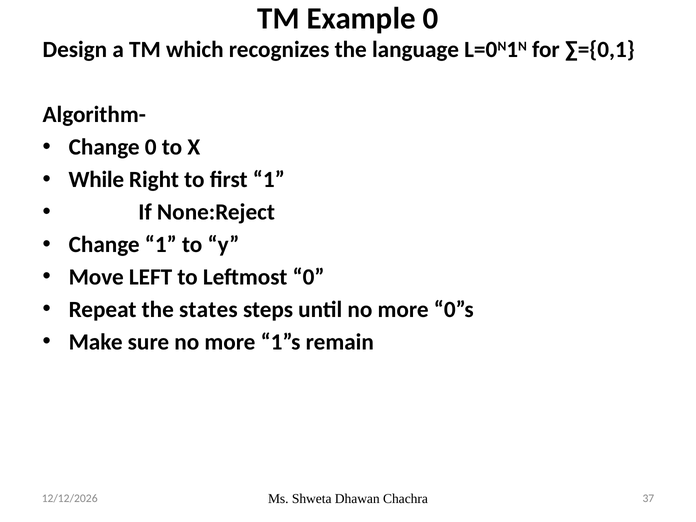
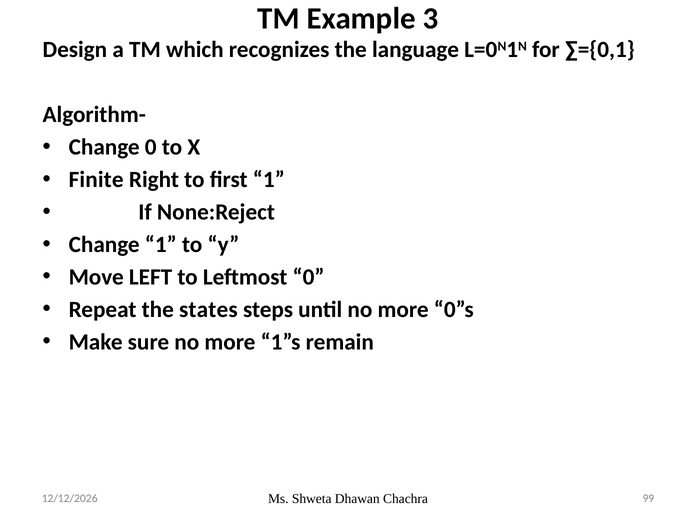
Example 0: 0 -> 3 (431, 19)
While: While -> Finite (96, 180)
37: 37 -> 99 (648, 498)
